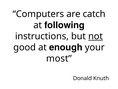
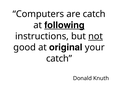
following underline: none -> present (64, 25)
enough: enough -> original (66, 47)
most: most -> catch (59, 58)
